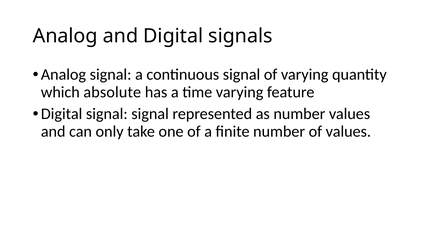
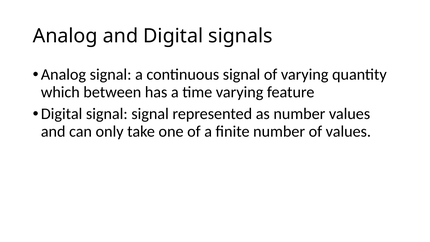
absolute: absolute -> between (112, 92)
